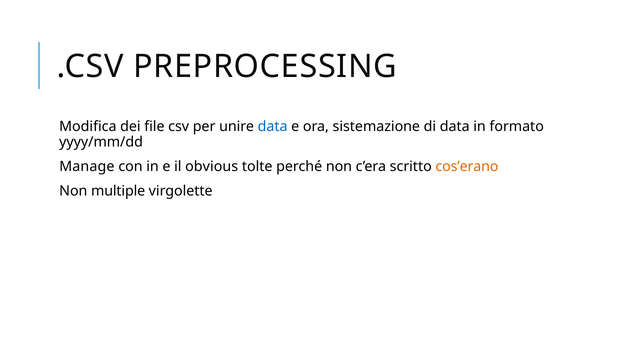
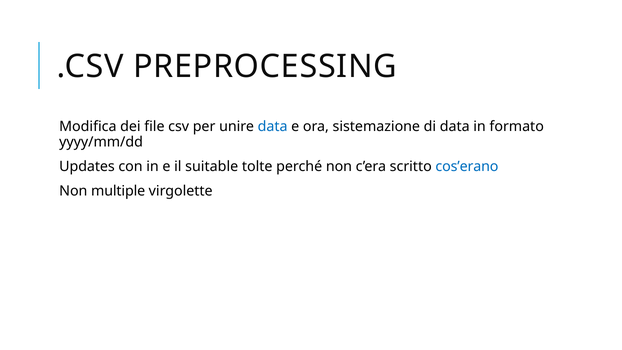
Manage: Manage -> Updates (87, 166)
obvious: obvious -> suitable (212, 166)
cos’erano colour: orange -> blue (467, 166)
